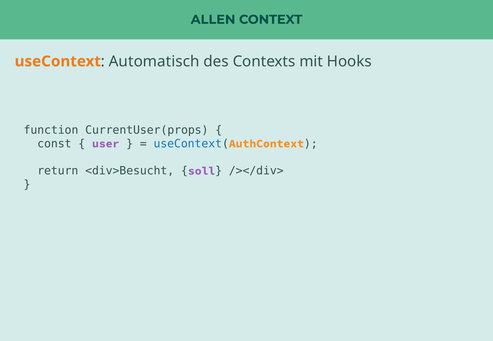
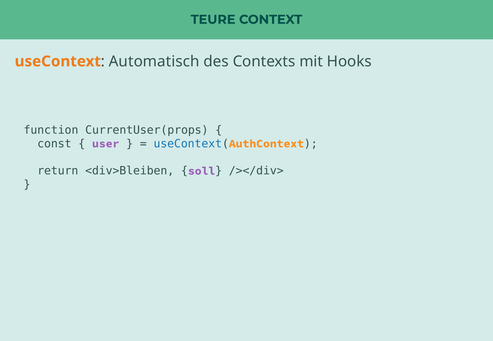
ALLEN: ALLEN -> TEURE (213, 20)
<div>Besucht: <div>Besucht -> <div>Bleiben (130, 171)
